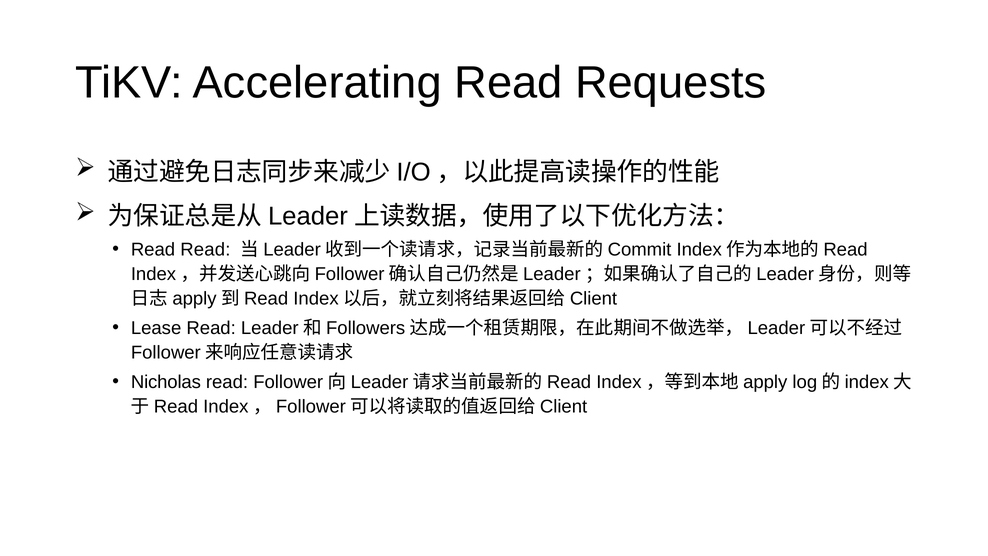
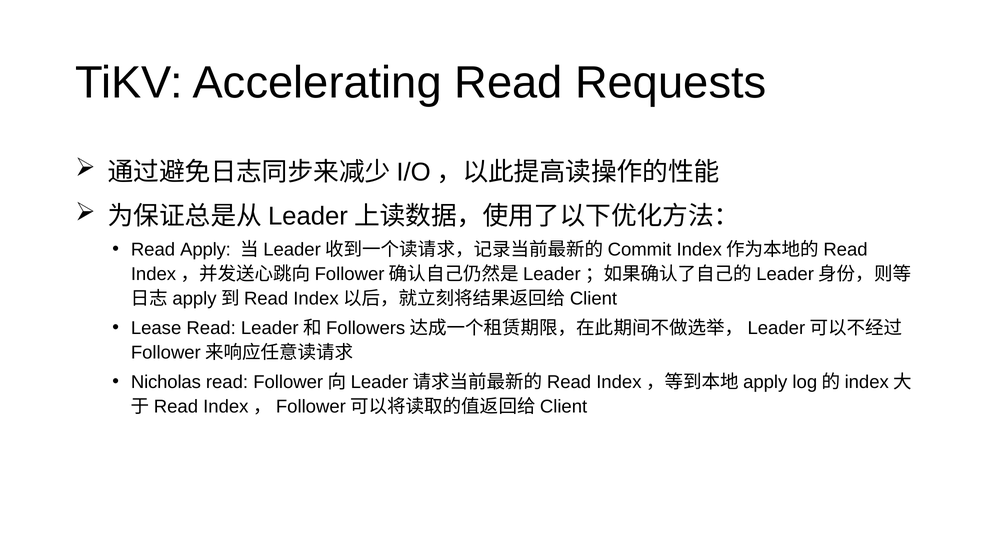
Read Read: Read -> Apply (206, 250)
